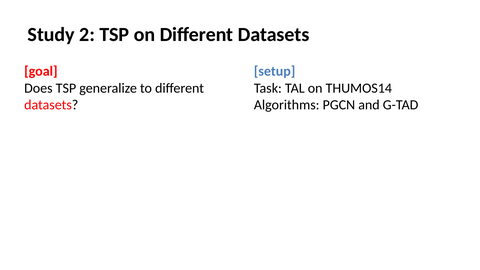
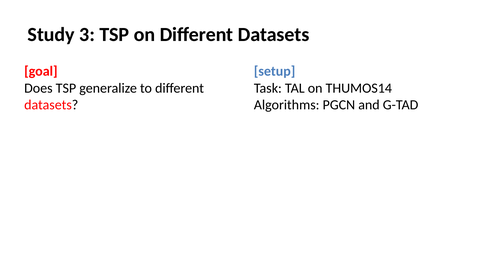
2: 2 -> 3 (87, 35)
